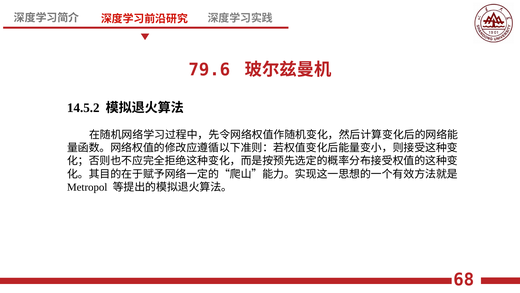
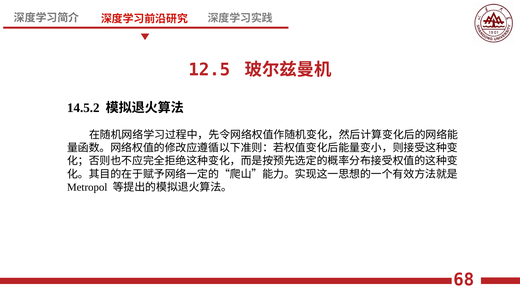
79.6: 79.6 -> 12.5 (209, 70)
